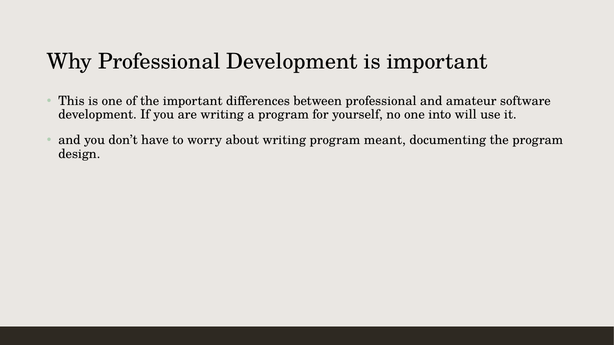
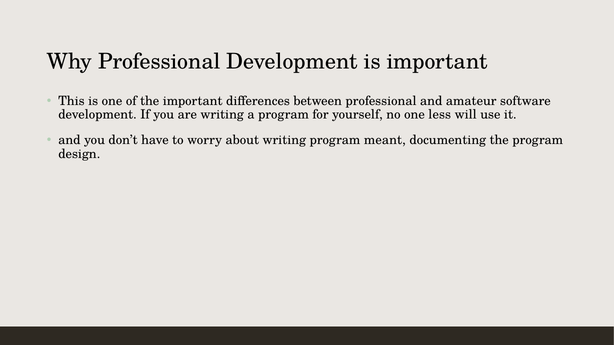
into: into -> less (440, 115)
